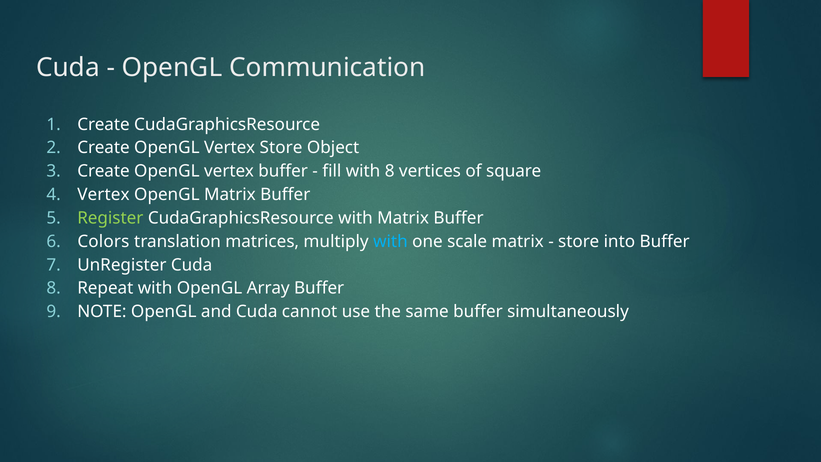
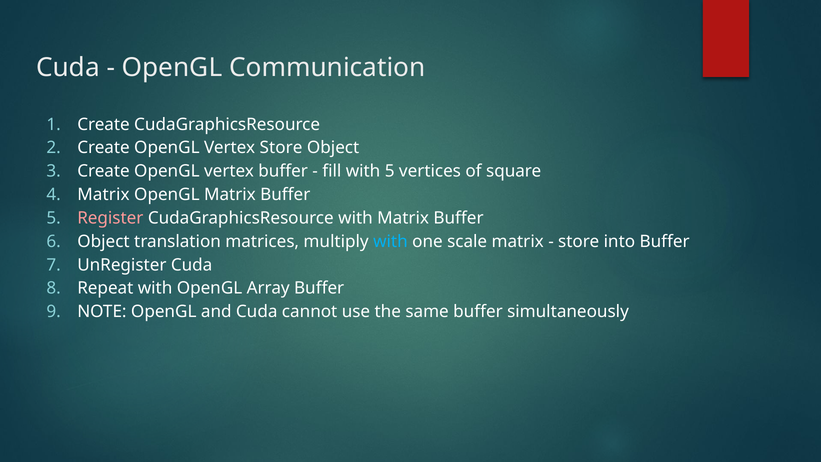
with 8: 8 -> 5 (390, 171)
4 Vertex: Vertex -> Matrix (103, 195)
Register colour: light green -> pink (110, 218)
Colors: Colors -> Object (103, 241)
